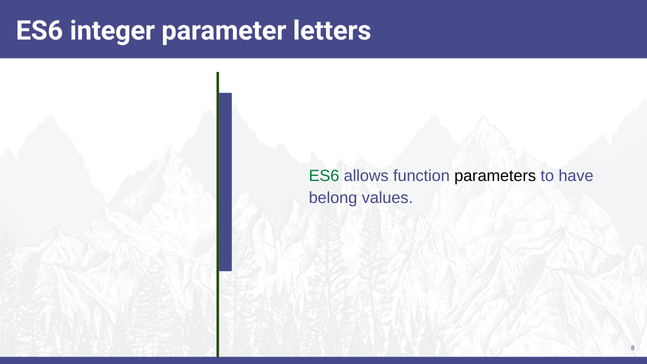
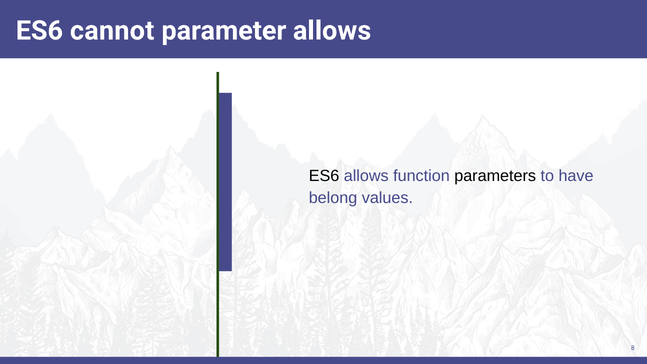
integer: integer -> cannot (112, 31)
parameter letters: letters -> allows (332, 31)
ES6 colour: green -> black (324, 176)
